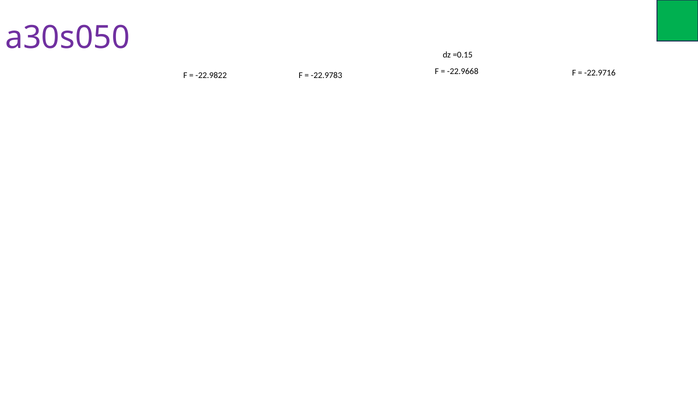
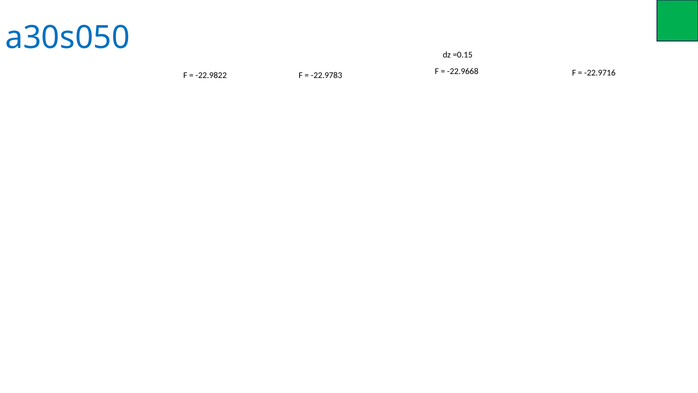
a30s050 colour: purple -> blue (68, 38)
